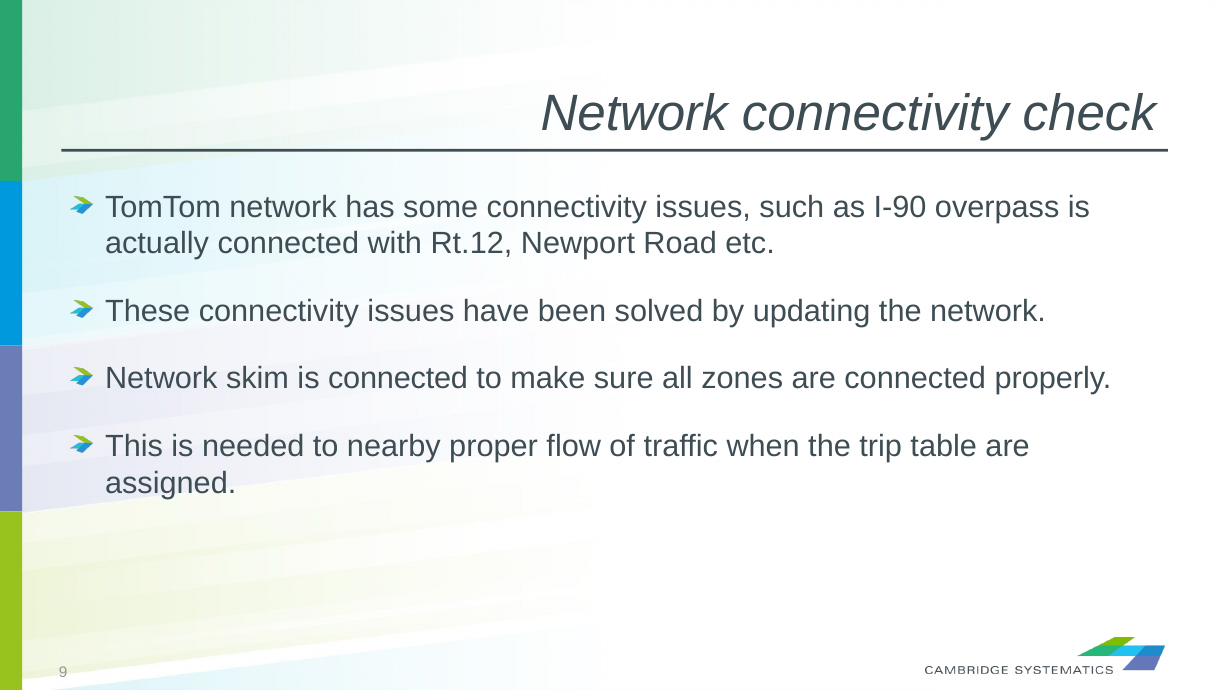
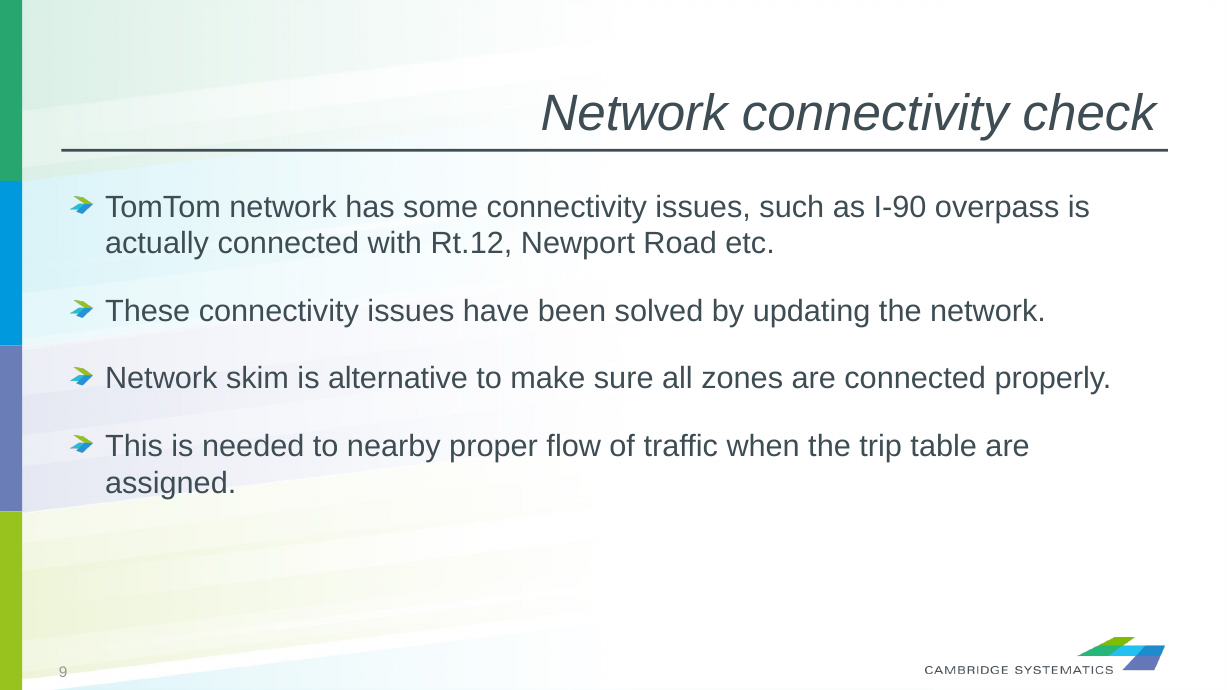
is connected: connected -> alternative (398, 379)
